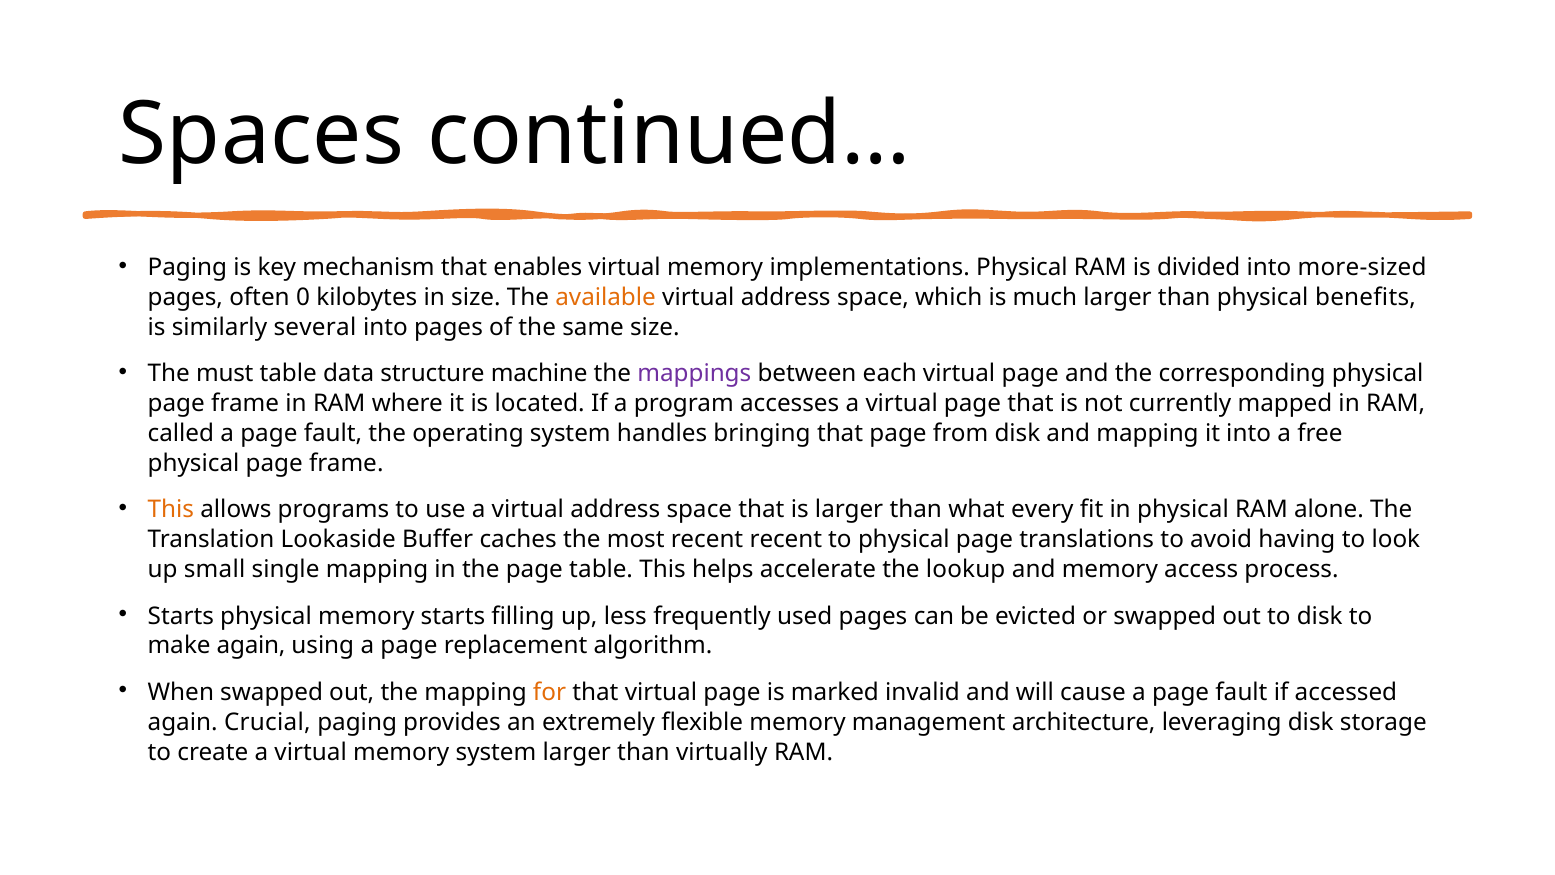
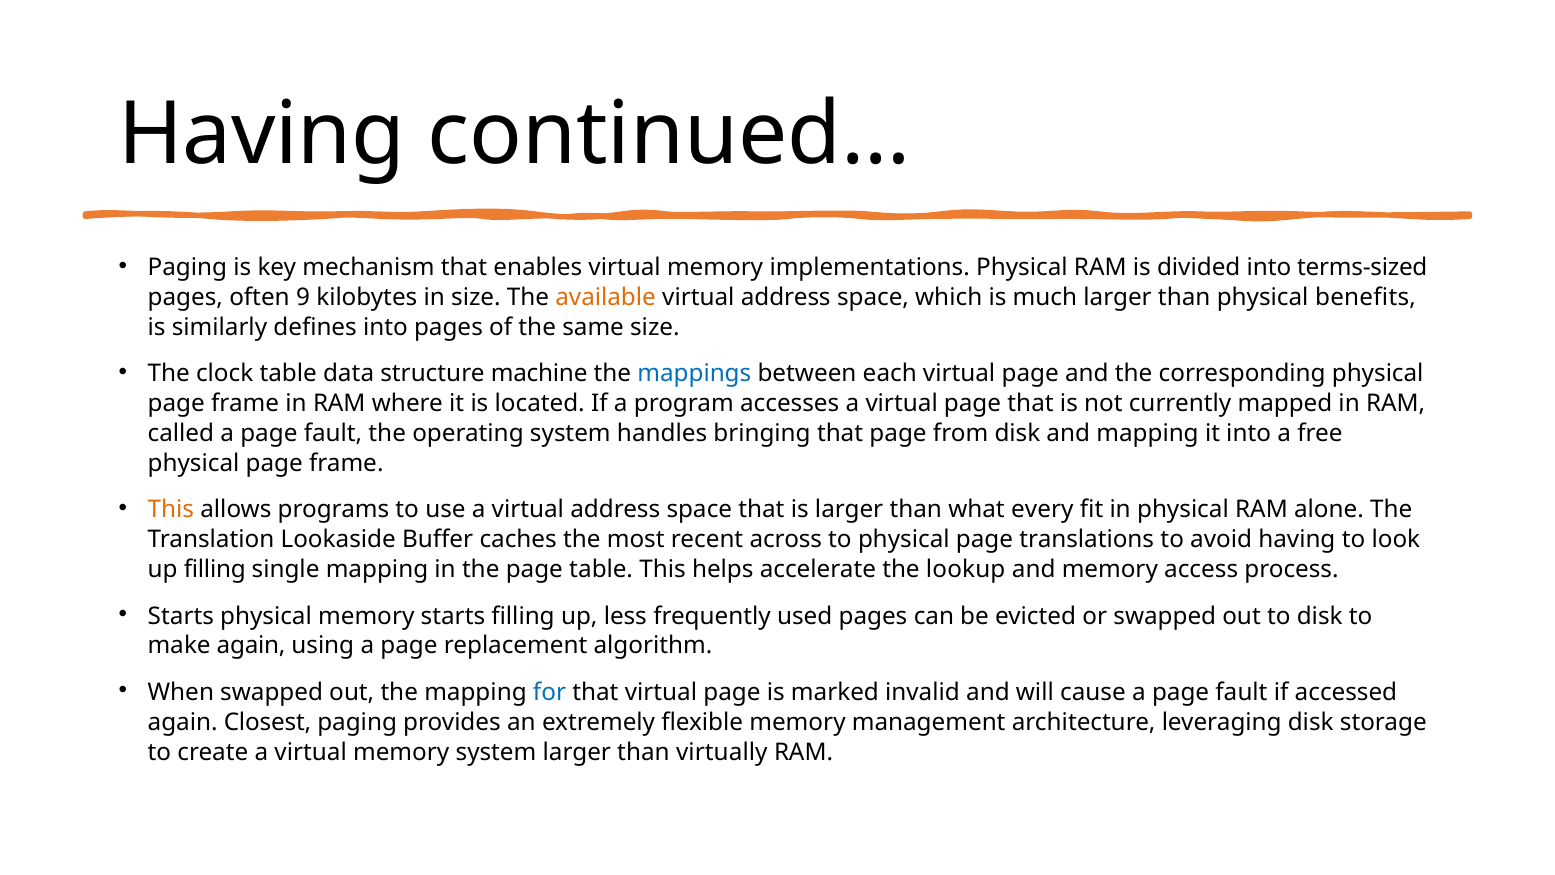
Spaces: Spaces -> Having (262, 134)
more-sized: more-sized -> terms-sized (1362, 268)
0: 0 -> 9 (303, 298)
several: several -> defines (315, 328)
must: must -> clock (225, 374)
mappings colour: purple -> blue (694, 374)
recent recent: recent -> across (786, 540)
up small: small -> filling (215, 570)
for colour: orange -> blue (550, 692)
Crucial: Crucial -> Closest (268, 722)
